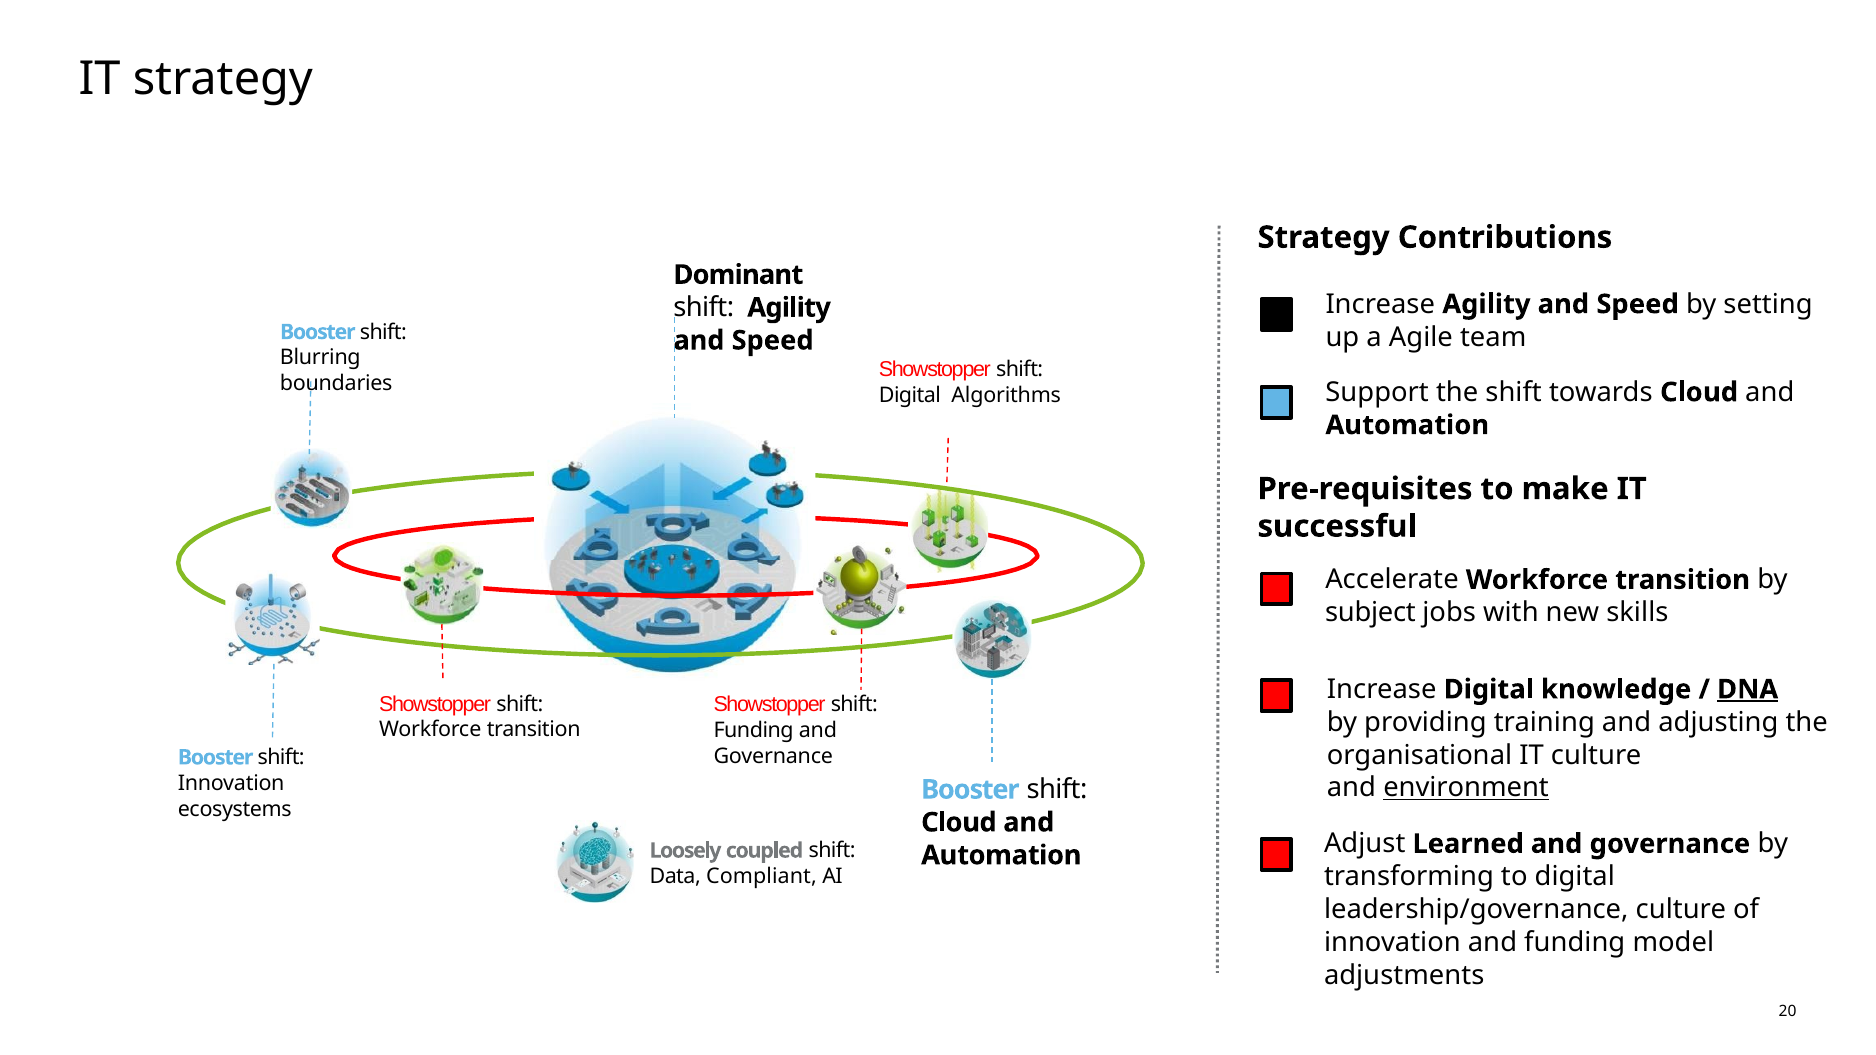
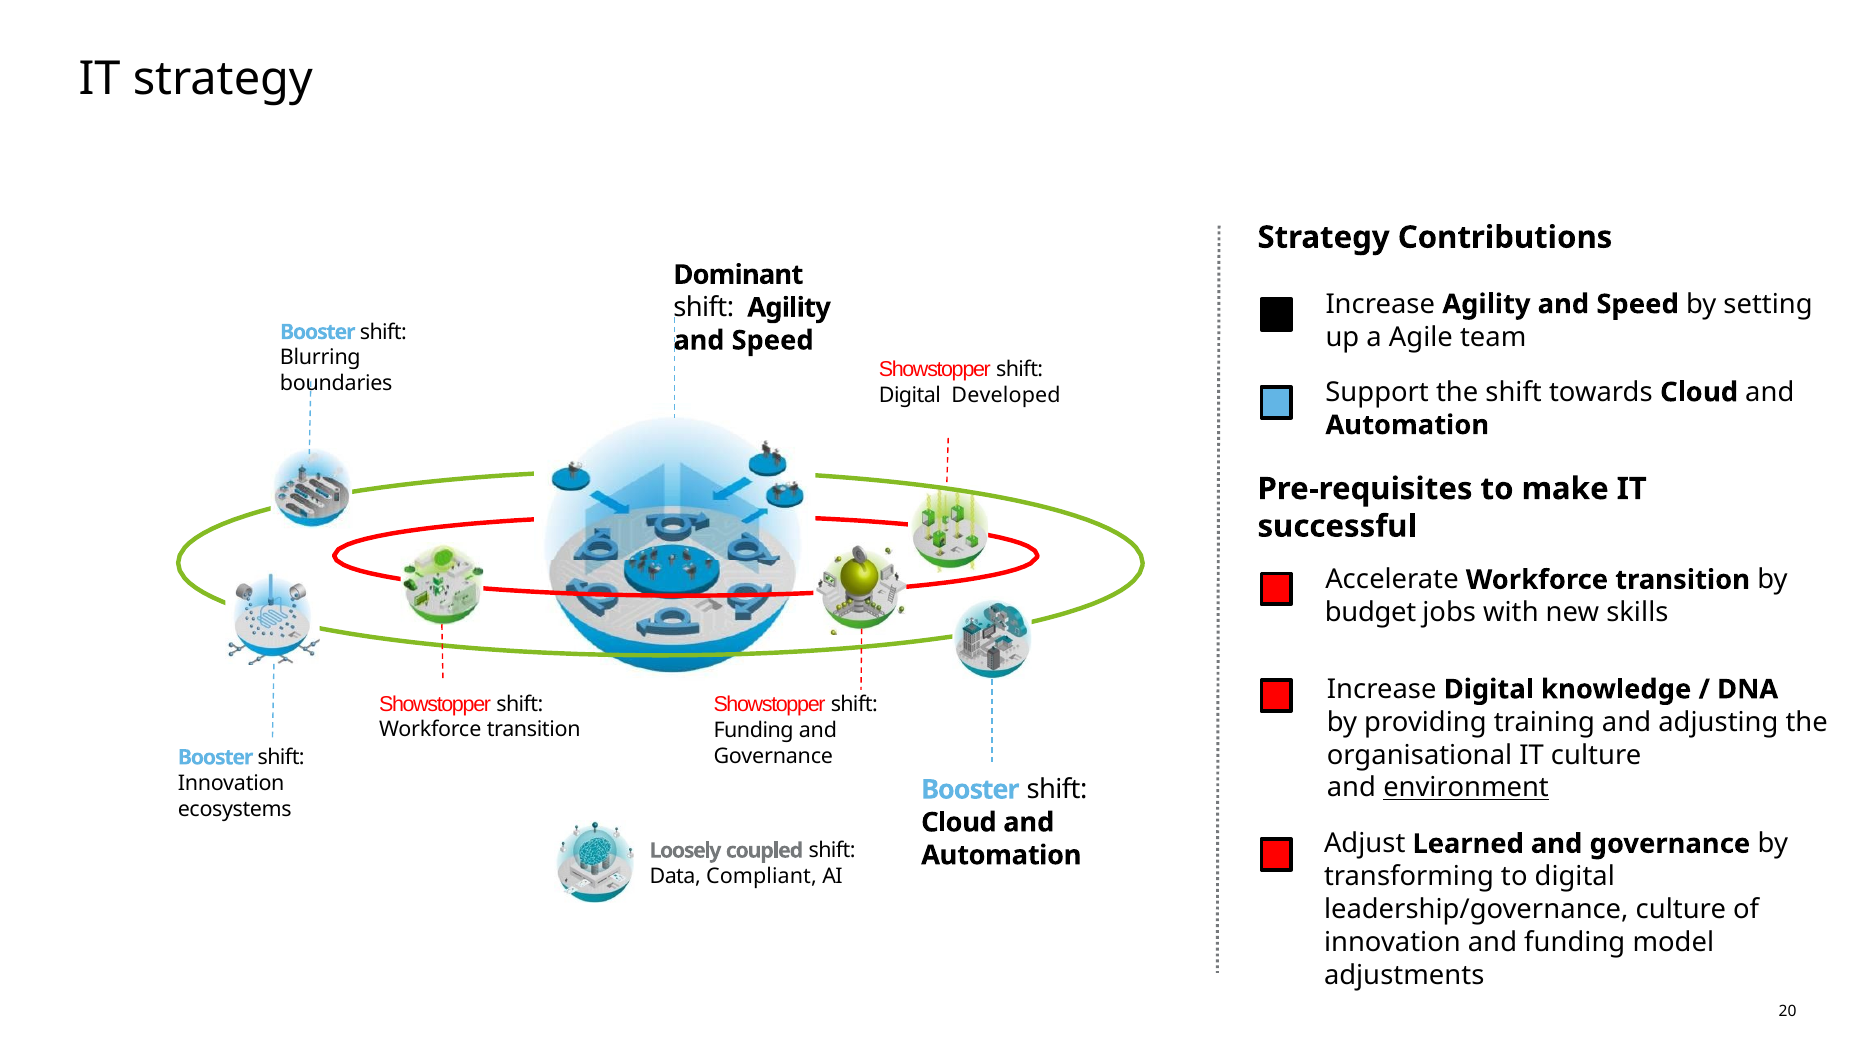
Algorithms: Algorithms -> Developed (1006, 396)
subject: subject -> budget (1371, 613)
DNA underline: present -> none (1748, 690)
